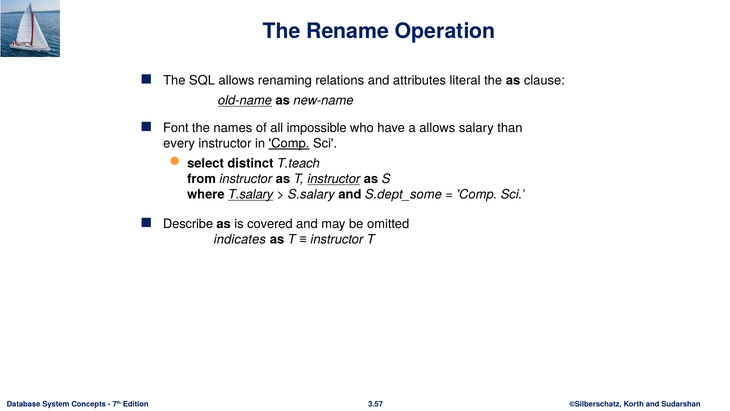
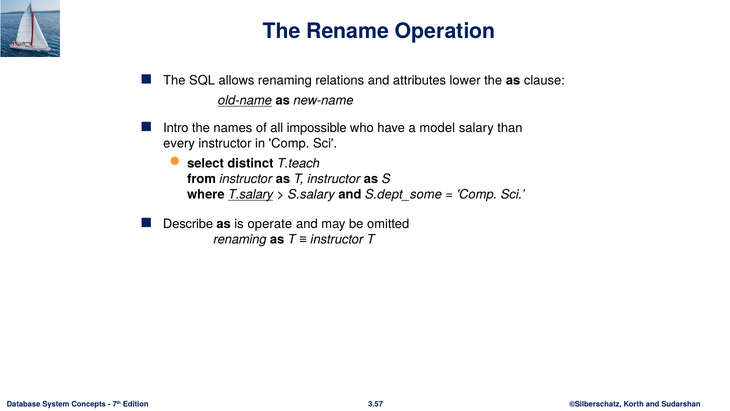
literal: literal -> lower (465, 80)
Font: Font -> Intro (176, 128)
a allows: allows -> model (437, 128)
Comp underline: present -> none (289, 143)
instructor underline: present -> none (334, 179)
covered: covered -> operate (270, 224)
indicates: indicates -> renaming (240, 239)
